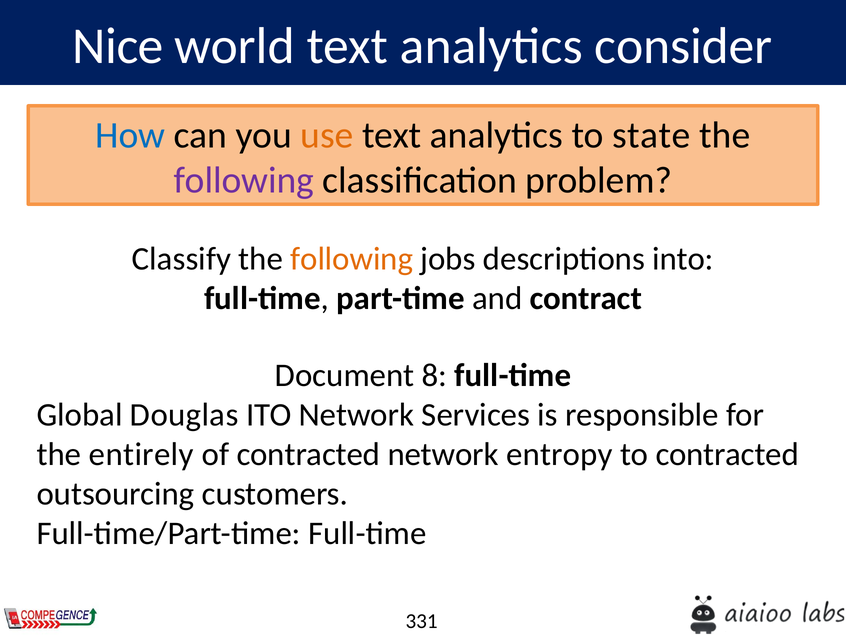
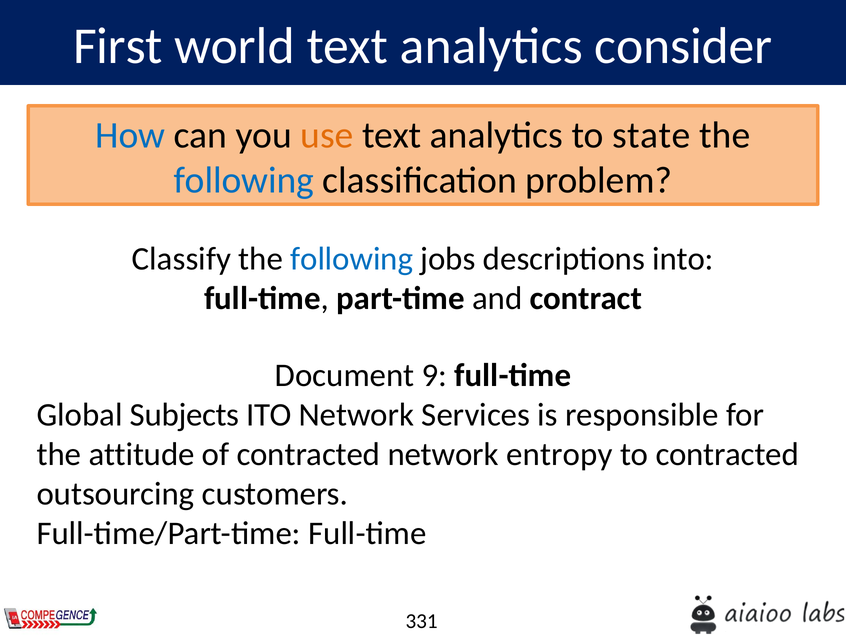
Nice: Nice -> First (118, 46)
following colour: purple -> blue (244, 180)
following colour: orange -> blue (352, 259)
8: 8 -> 9 (434, 375)
Douglas: Douglas -> Subjects (185, 415)
entirely: entirely -> attitude (142, 454)
